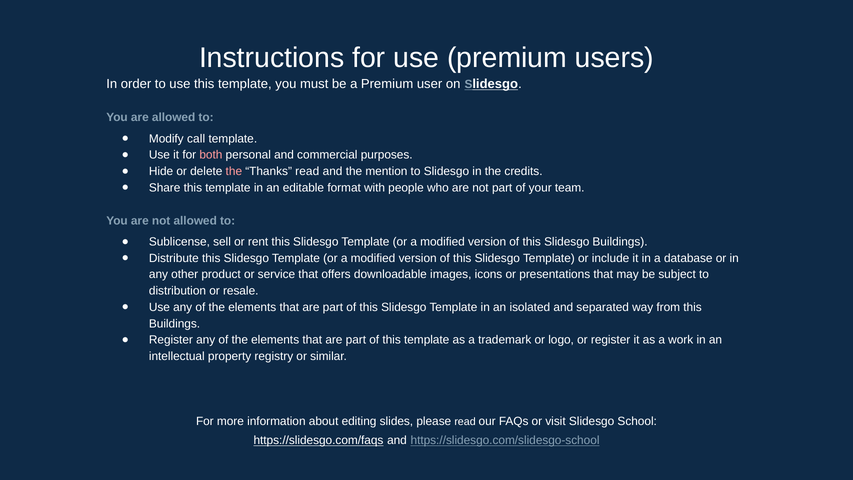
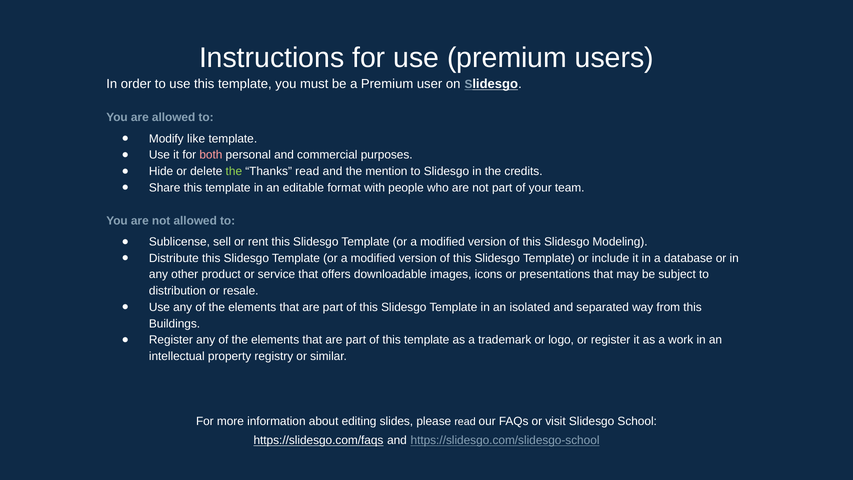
call: call -> like (196, 139)
the colour: pink -> light green (234, 171)
Slidesgo Buildings: Buildings -> Modeling (620, 242)
